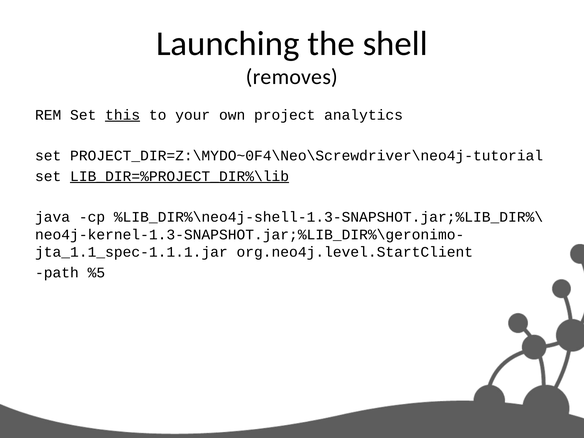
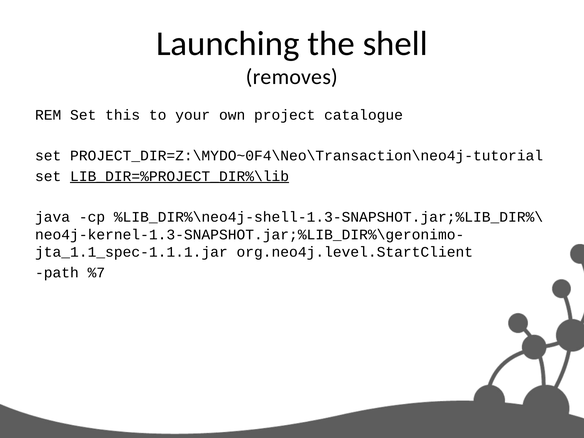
this underline: present -> none (123, 115)
analytics: analytics -> catalogue (364, 115)
PROJECT_DIR=Z:\MYDO~0F4\Neo\Screwdriver\neo4j-tutorial: PROJECT_DIR=Z:\MYDO~0F4\Neo\Screwdriver\neo4j-tutorial -> PROJECT_DIR=Z:\MYDO~0F4\Neo\Transaction\neo4j-tutorial (307, 156)
%5: %5 -> %7 (96, 273)
